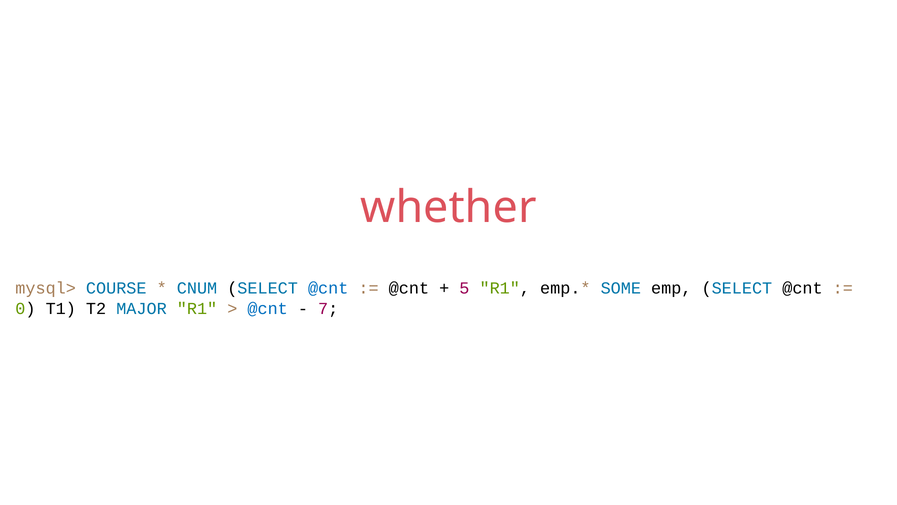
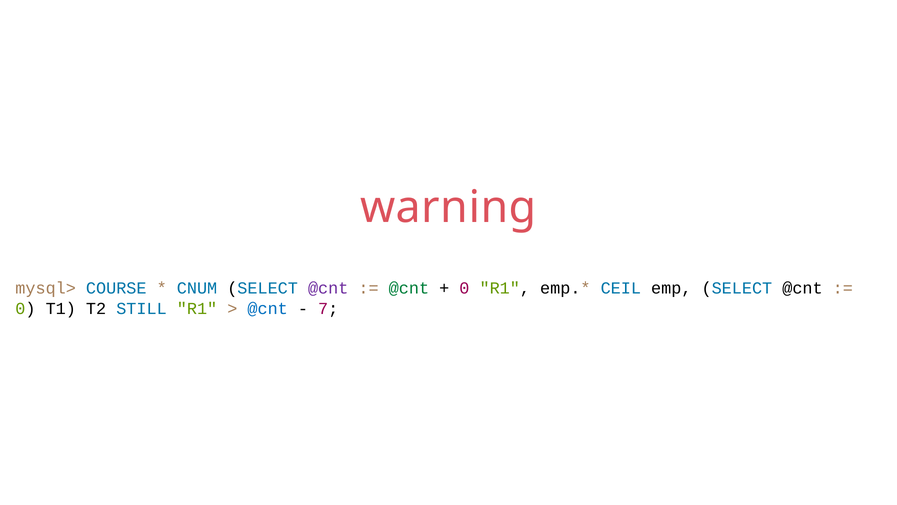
whether: whether -> warning (448, 207)
@cnt colour: blue -> purple (328, 288)
@cnt colour: black -> green (409, 288)
5: 5 -> 0 (464, 288)
SOME: SOME -> CEIL (621, 288)
MAJOR: MAJOR -> STILL (142, 308)
